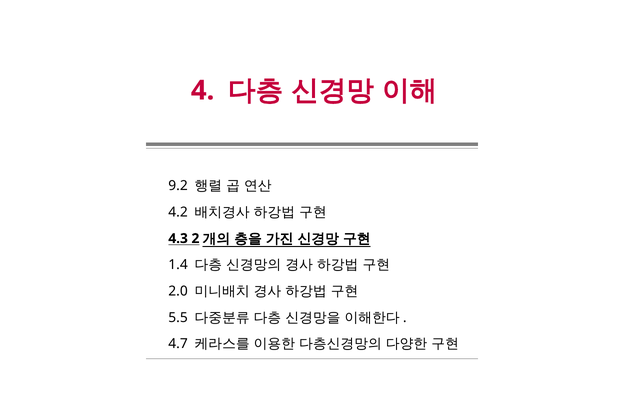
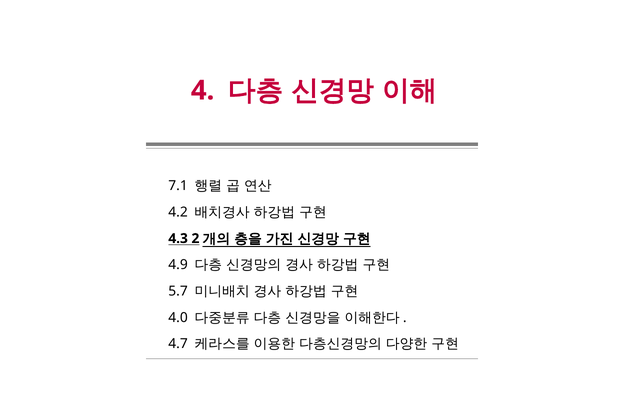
9.2: 9.2 -> 7.1 (178, 186)
1.4: 1.4 -> 4.9 (178, 265)
2.0: 2.0 -> 5.7 (178, 291)
5.5: 5.5 -> 4.0 (178, 318)
